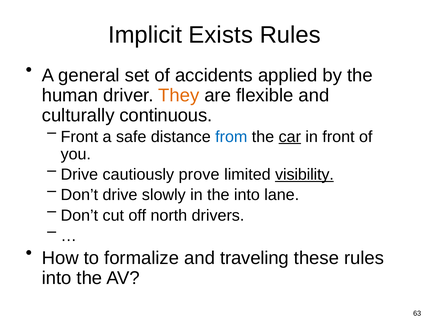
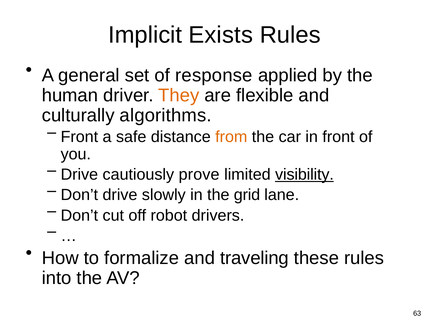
accidents: accidents -> response (214, 75)
continuous: continuous -> algorithms (166, 115)
from colour: blue -> orange (231, 137)
car underline: present -> none (290, 137)
the into: into -> grid (247, 195)
north: north -> robot (169, 215)
